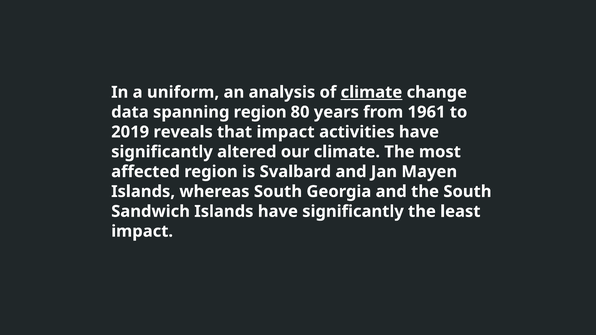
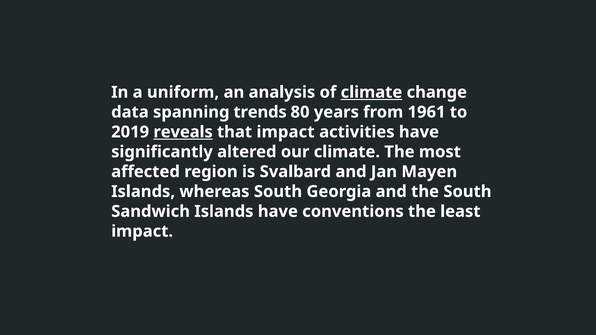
spanning region: region -> trends (260, 112)
reveals underline: none -> present (183, 132)
Islands have significantly: significantly -> conventions (353, 212)
